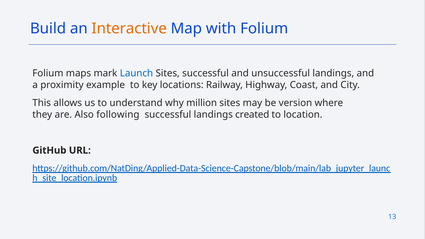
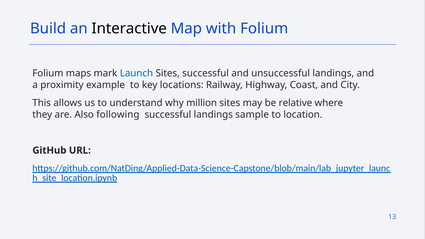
Interactive colour: orange -> black (129, 28)
version: version -> relative (295, 103)
created: created -> sample (252, 115)
